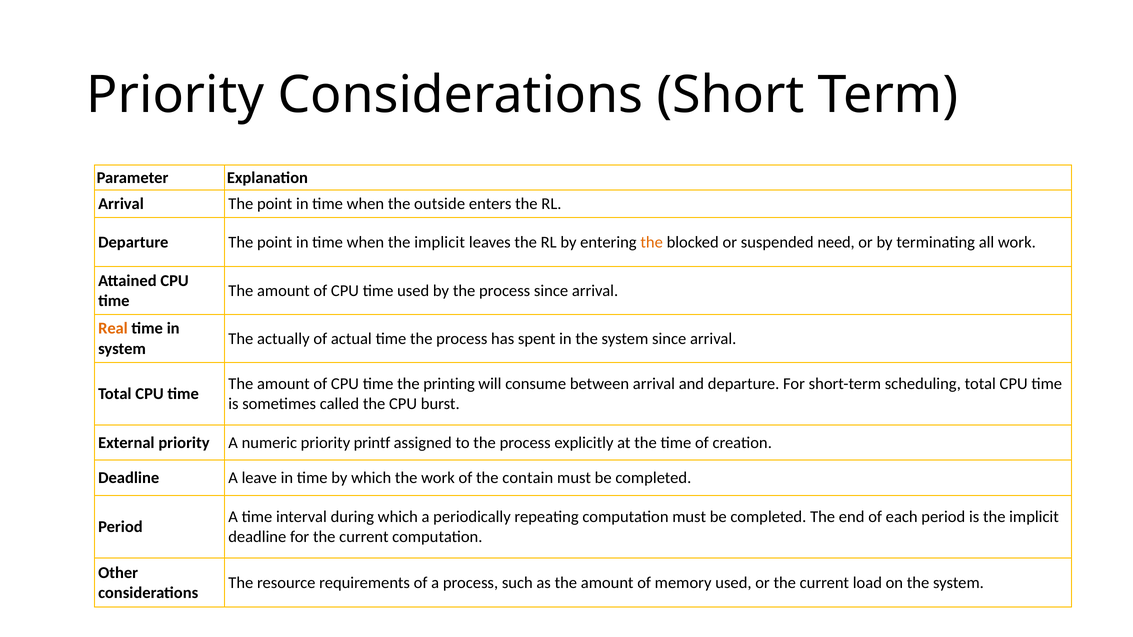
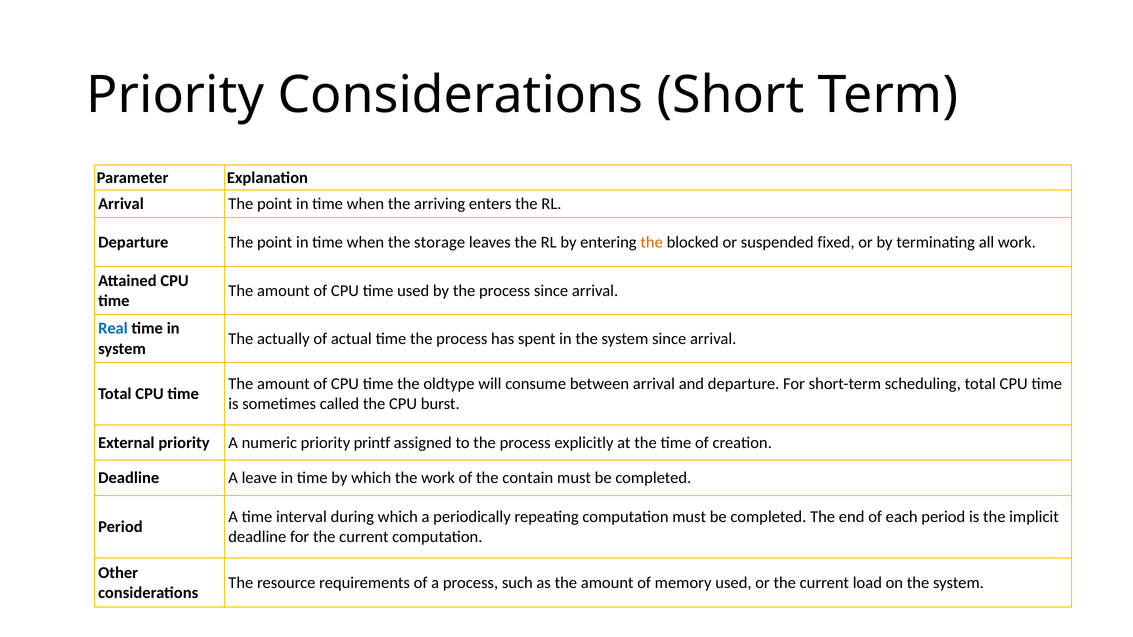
outside: outside -> arriving (440, 204)
when the implicit: implicit -> storage (440, 242)
need: need -> fixed (836, 242)
Real colour: orange -> blue (113, 329)
printing: printing -> oldtype (449, 384)
